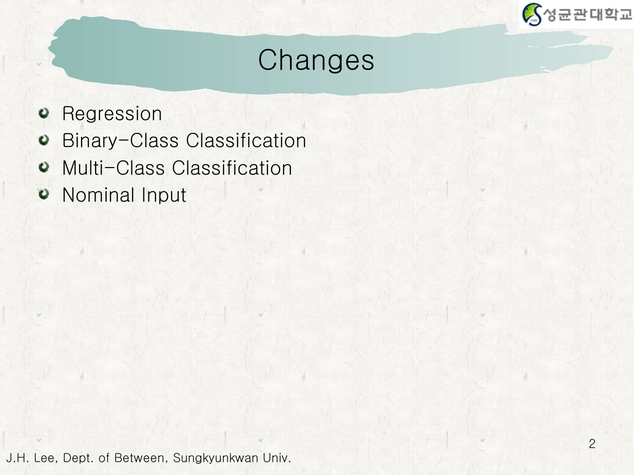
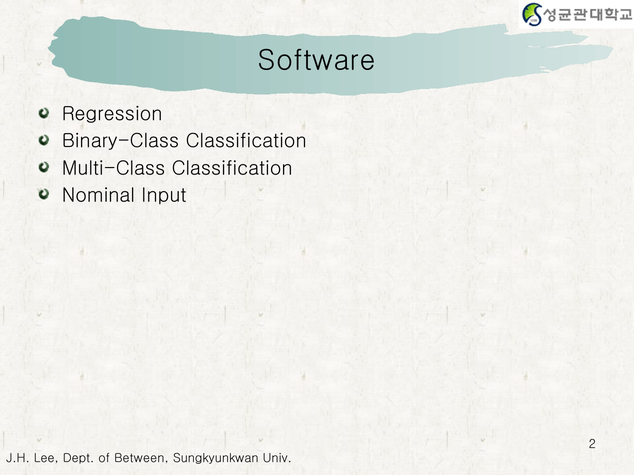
Changes: Changes -> Software (317, 61)
